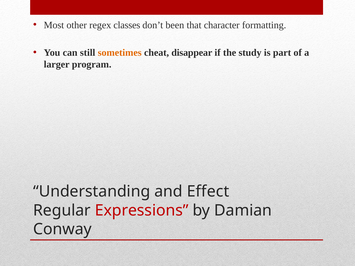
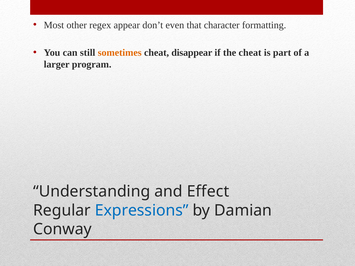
classes: classes -> appear (127, 25)
been: been -> even (175, 25)
the study: study -> cheat (250, 53)
Expressions colour: red -> blue (142, 211)
